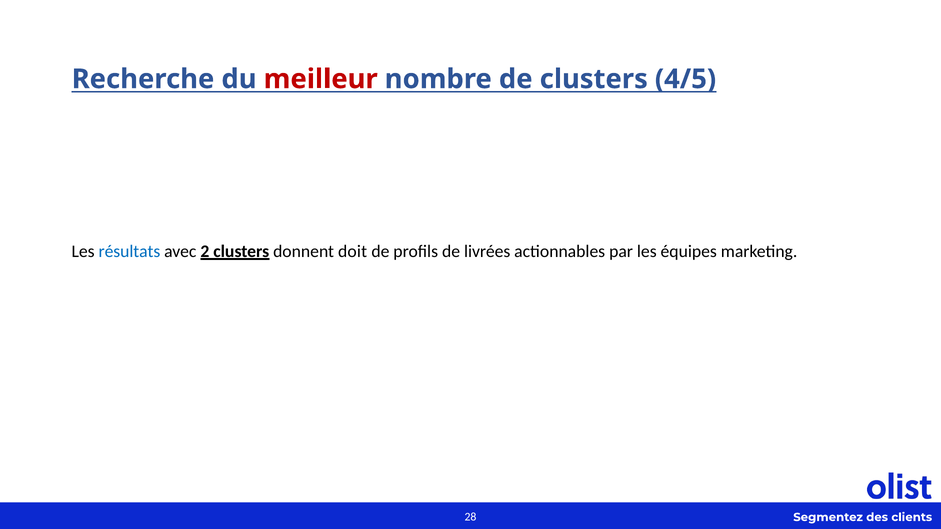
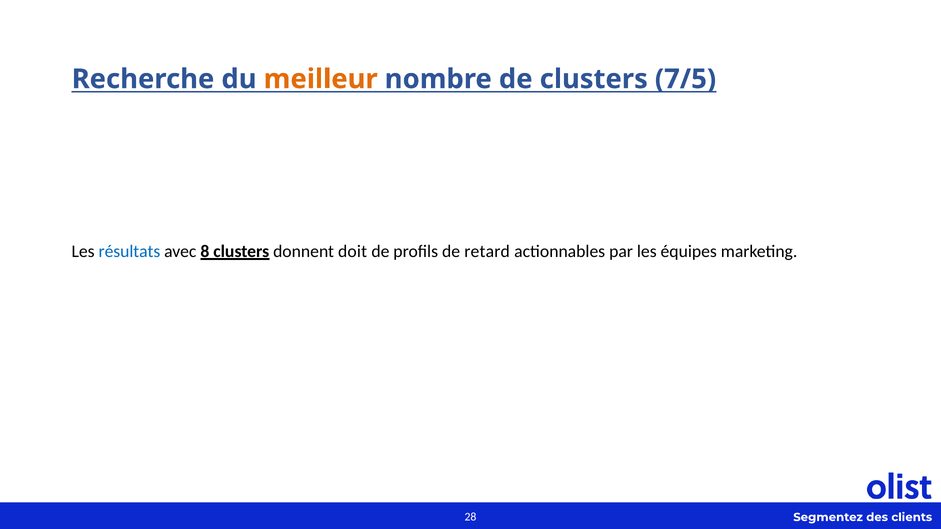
meilleur colour: red -> orange (321, 79)
4/5: 4/5 -> 7/5 (685, 79)
2: 2 -> 8 (205, 251)
livrées: livrées -> retard (487, 251)
